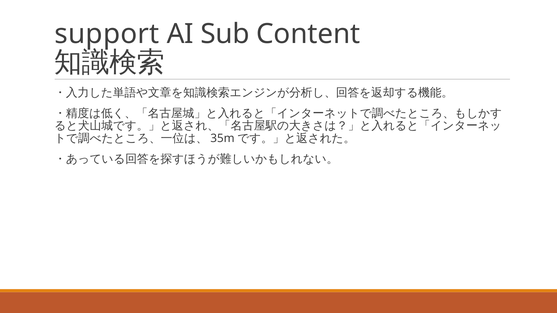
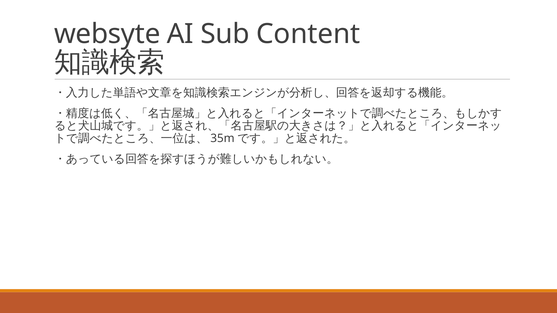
support: support -> websyte (107, 34)
